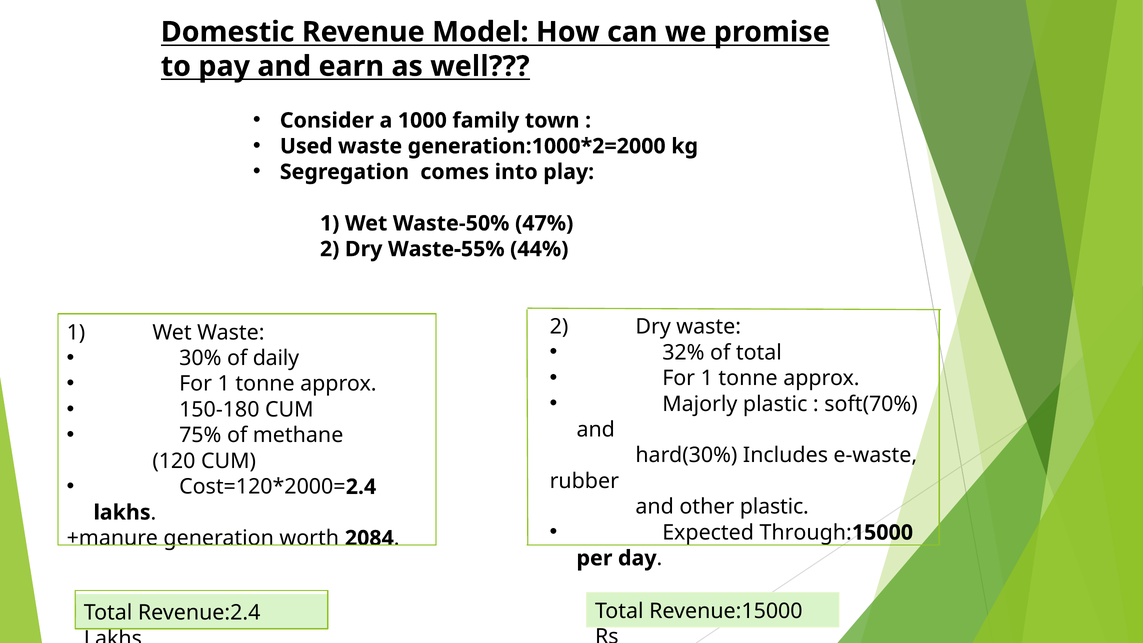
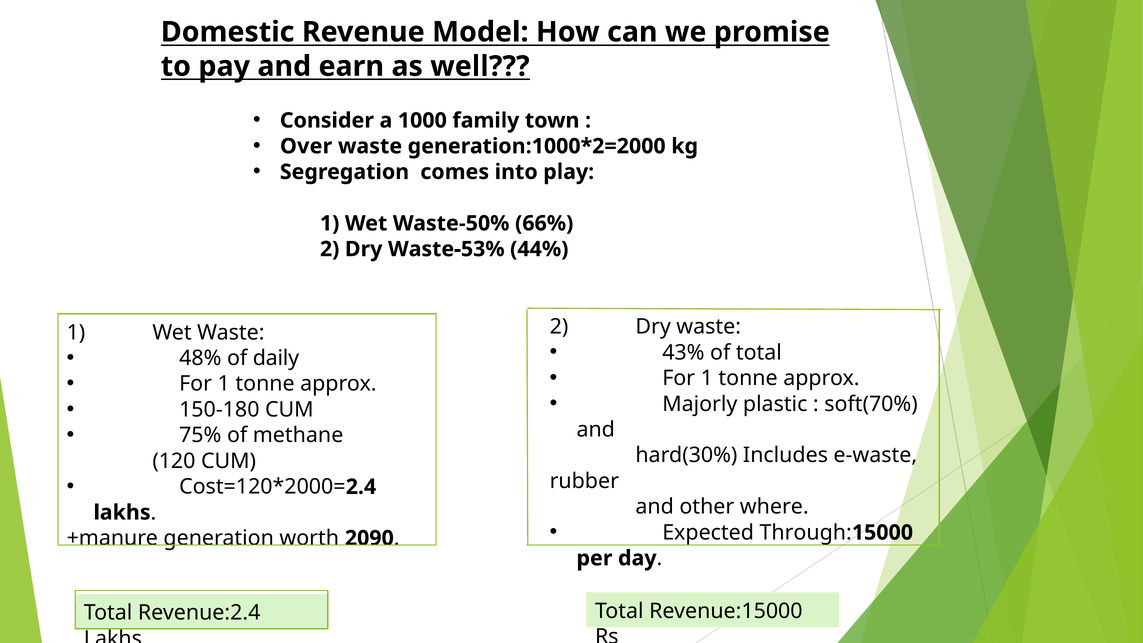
Used: Used -> Over (306, 146)
47%: 47% -> 66% (544, 223)
Waste-55%: Waste-55% -> Waste-53% (446, 249)
32%: 32% -> 43% (683, 352)
30%: 30% -> 48% (200, 358)
other plastic: plastic -> where (774, 507)
2084: 2084 -> 2090 (369, 538)
